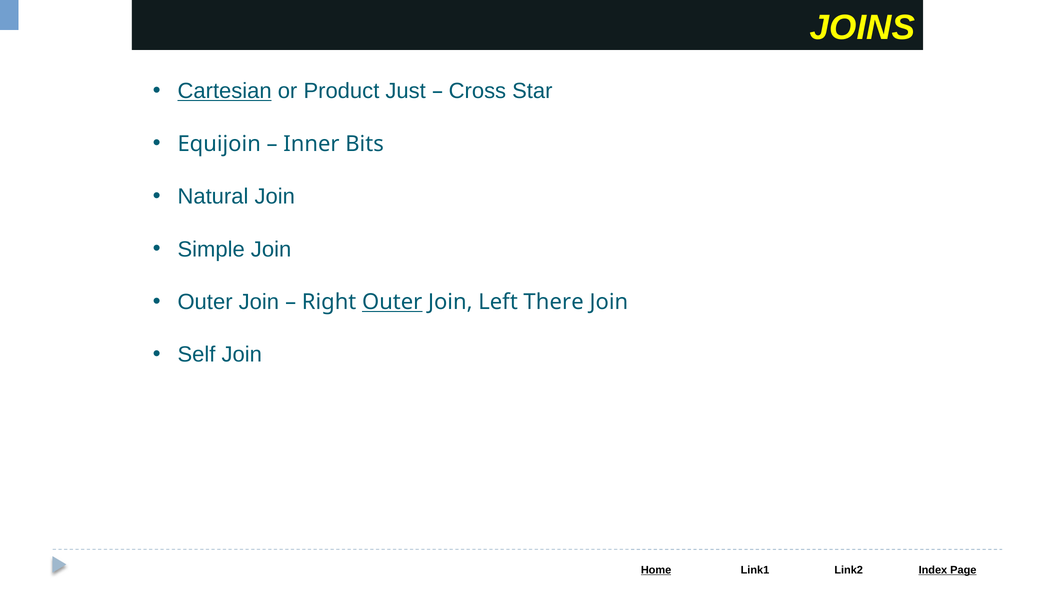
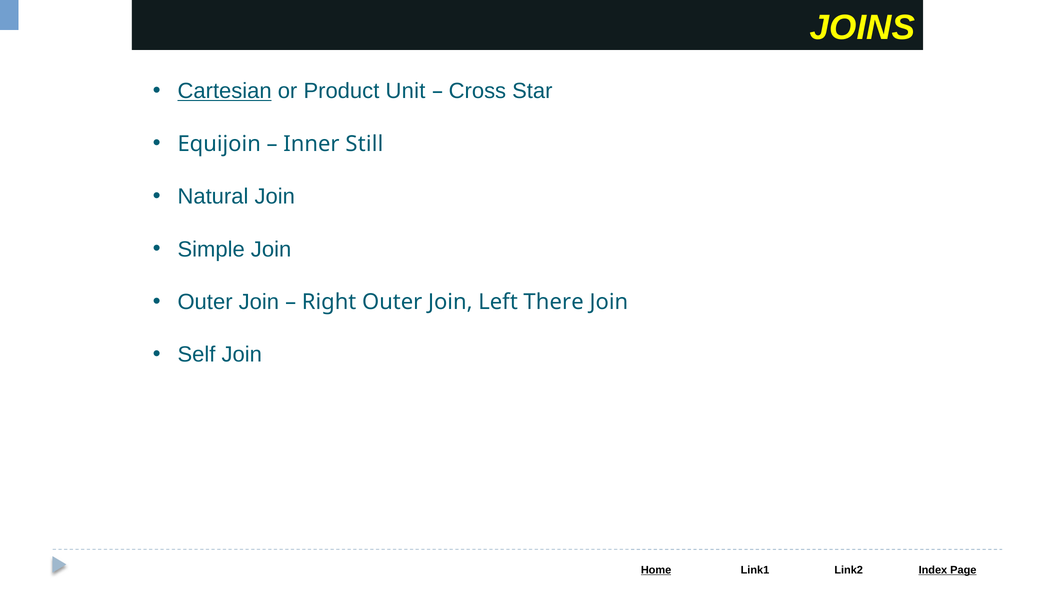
Just: Just -> Unit (405, 91)
Bits: Bits -> Still (364, 144)
Outer underline: present -> none (392, 302)
